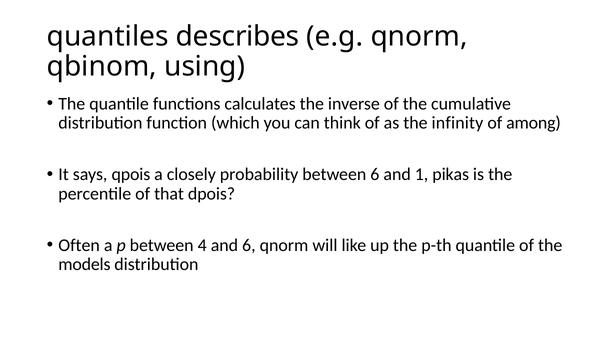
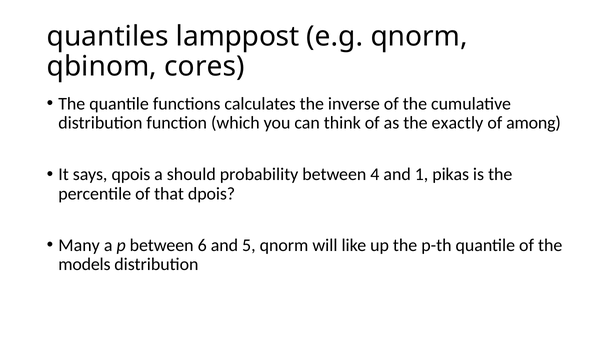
describes: describes -> lamppost (238, 36)
using: using -> cores (205, 67)
infinity: infinity -> exactly (457, 123)
closely: closely -> should (191, 175)
between 6: 6 -> 4 (375, 175)
Often: Often -> Many (79, 245)
4: 4 -> 6 (202, 245)
and 6: 6 -> 5 (249, 245)
